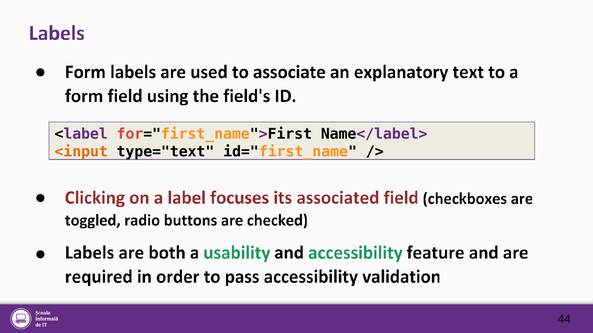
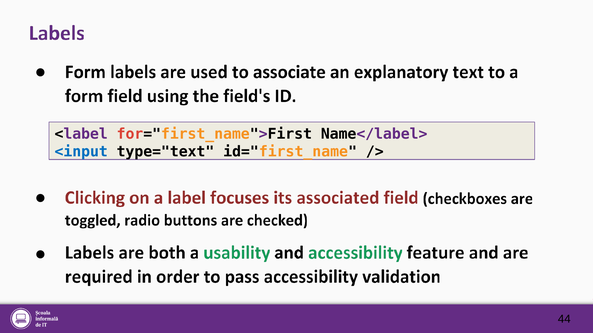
<input colour: orange -> blue (81, 152)
